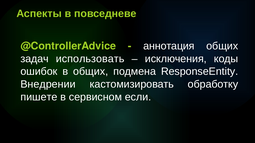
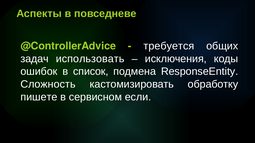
аннотация: аннотация -> требуется (169, 46)
в общих: общих -> список (91, 72)
Внедрении: Внедрении -> Сложность (48, 84)
